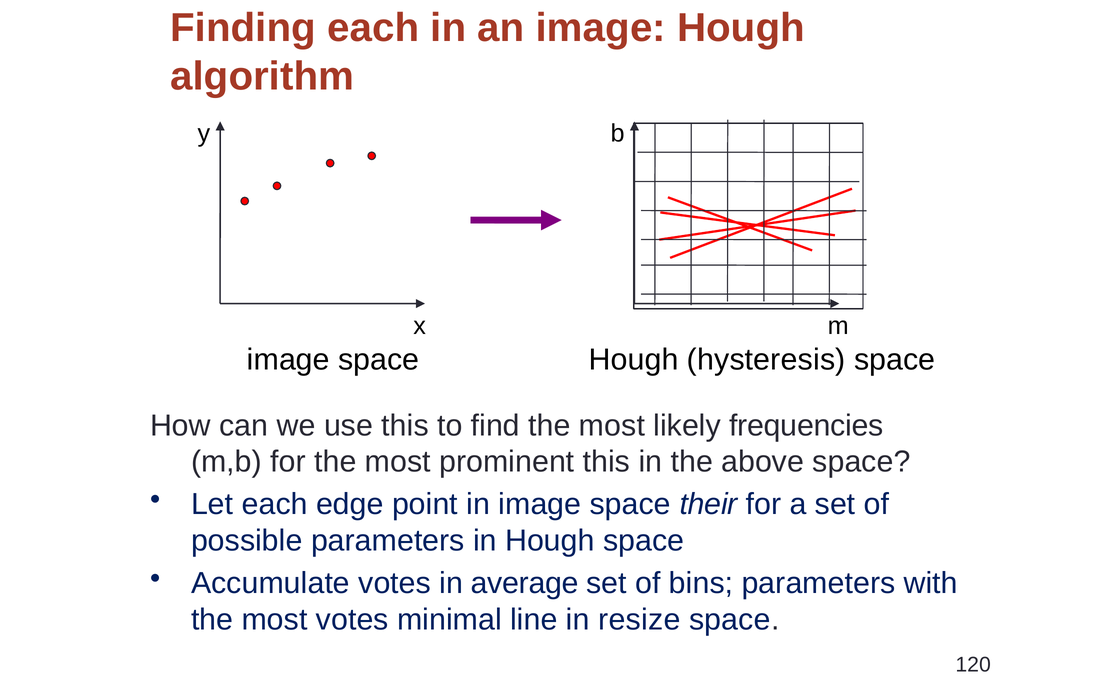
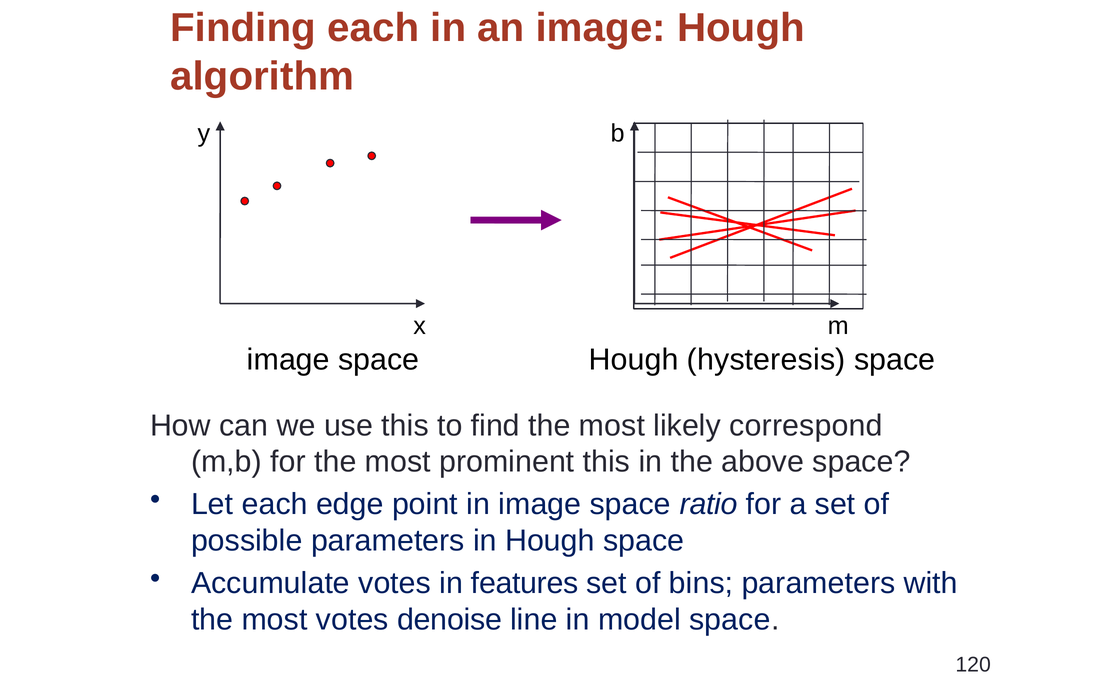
frequencies: frequencies -> correspond (806, 426)
their: their -> ratio (709, 505)
average: average -> features (525, 584)
minimal: minimal -> denoise (450, 620)
resize: resize -> model (639, 620)
